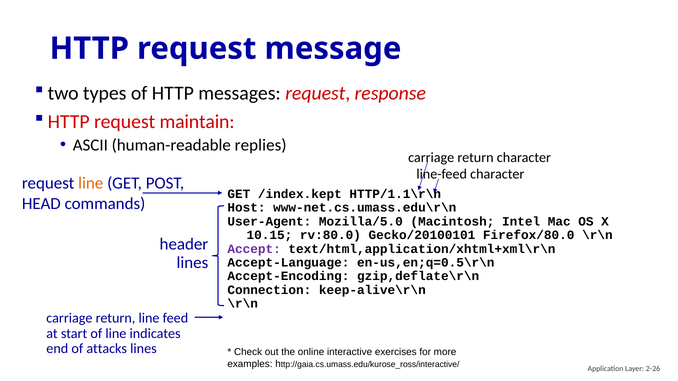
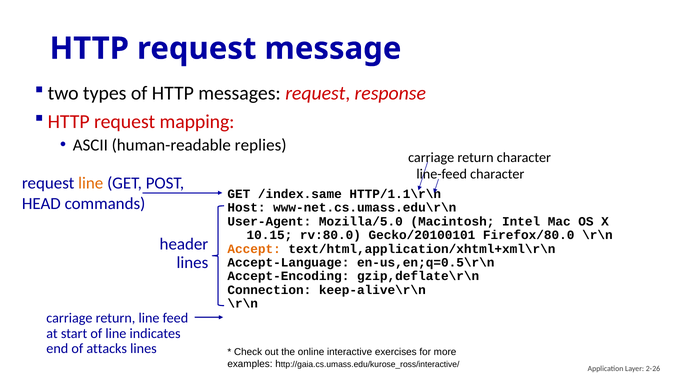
maintain: maintain -> mapping (197, 122)
/index.kept: /index.kept -> /index.same (300, 194)
Accept colour: purple -> orange (254, 249)
